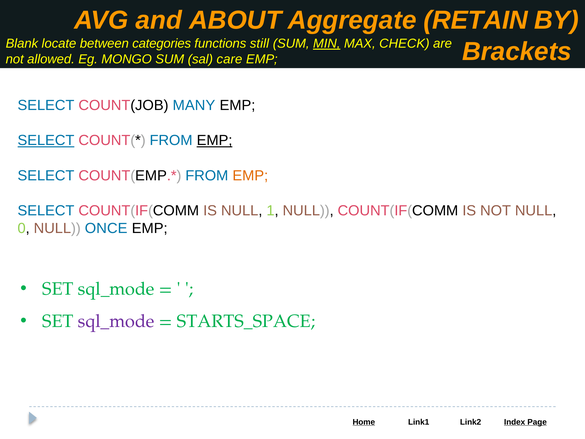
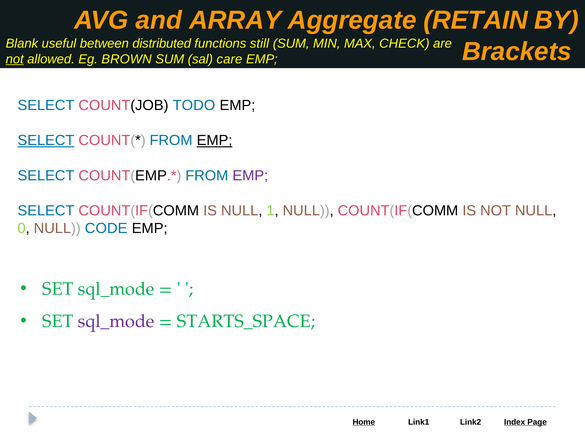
ABOUT: ABOUT -> ARRAY (235, 20)
locate: locate -> useful (59, 44)
categories: categories -> distributed (162, 44)
MIN underline: present -> none (327, 44)
not underline: none -> present (15, 59)
MONGO: MONGO -> BROWN (127, 59)
MANY: MANY -> TODO (194, 105)
EMP colour: orange -> purple (250, 175)
ONCE: ONCE -> CODE (106, 228)
